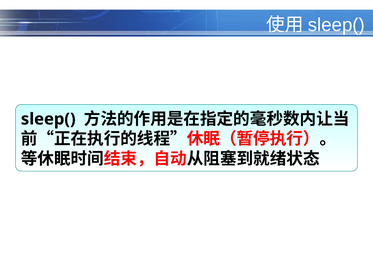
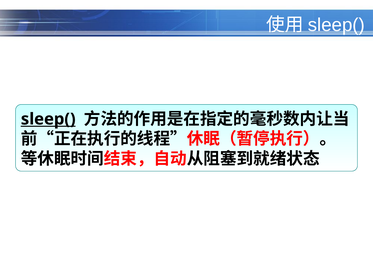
sleep( underline: none -> present (48, 119)
